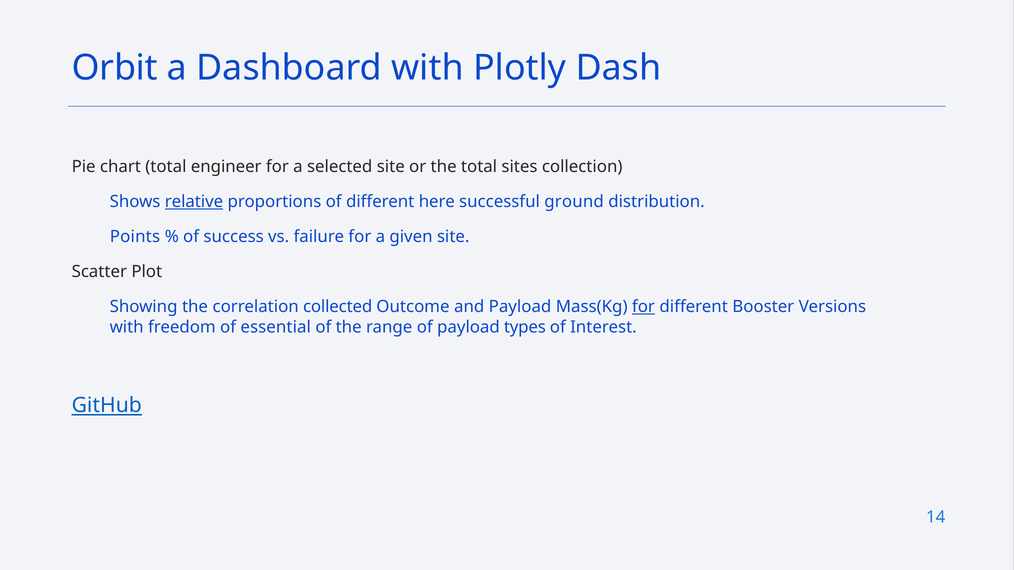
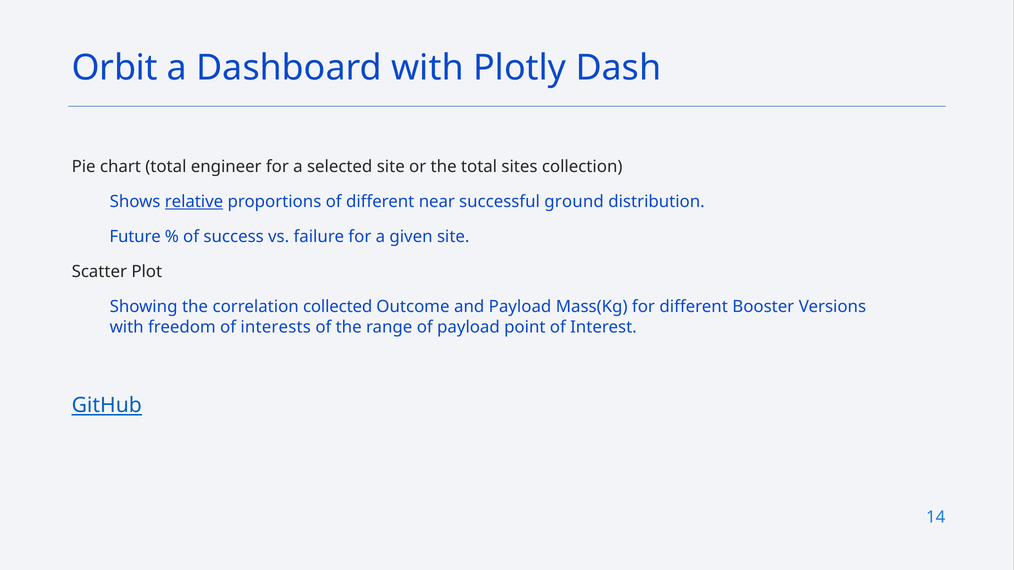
here: here -> near (437, 202)
Points: Points -> Future (135, 237)
for underline: present -> none (643, 307)
essential: essential -> interests (276, 327)
types: types -> point (525, 327)
